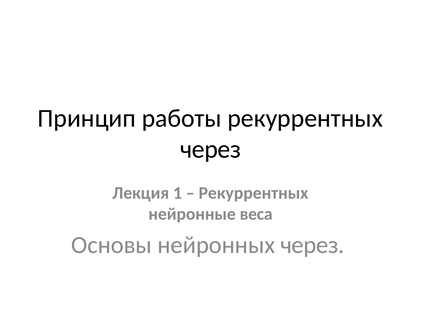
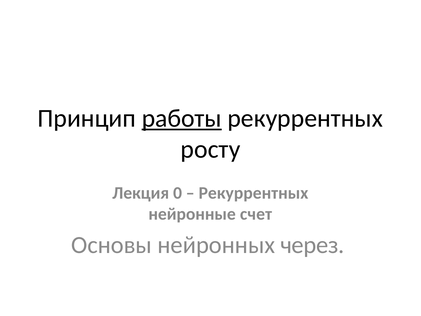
работы underline: none -> present (182, 118)
через: через -> росту (210, 149)
1: 1 -> 0 (178, 193)
веса: веса -> счет (256, 214)
